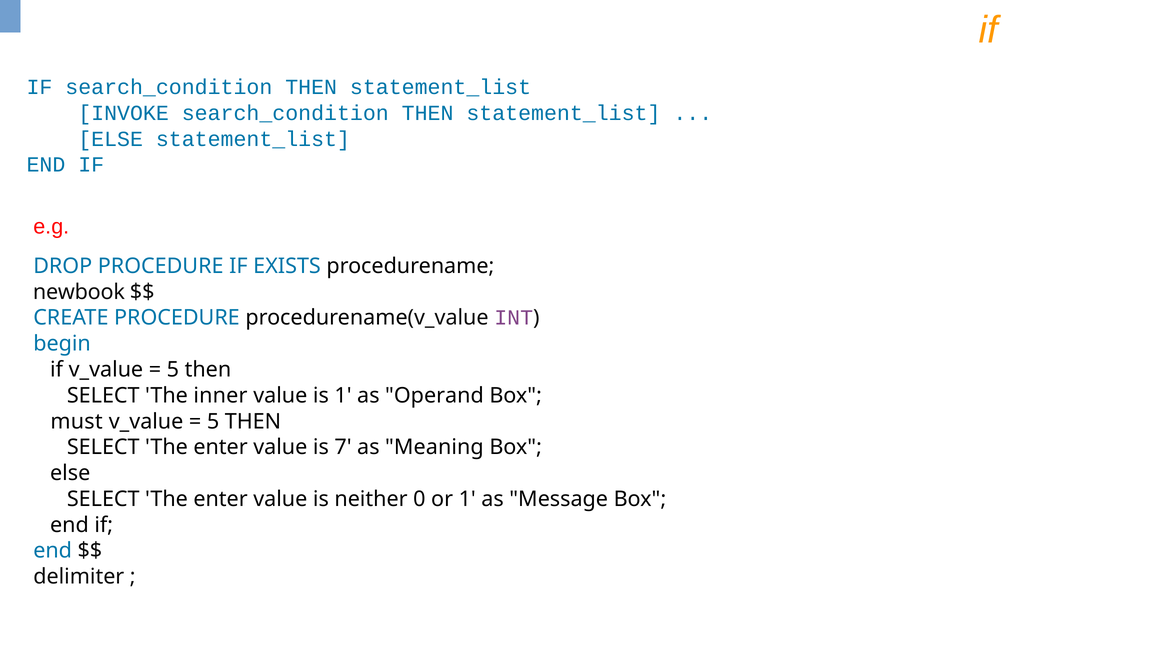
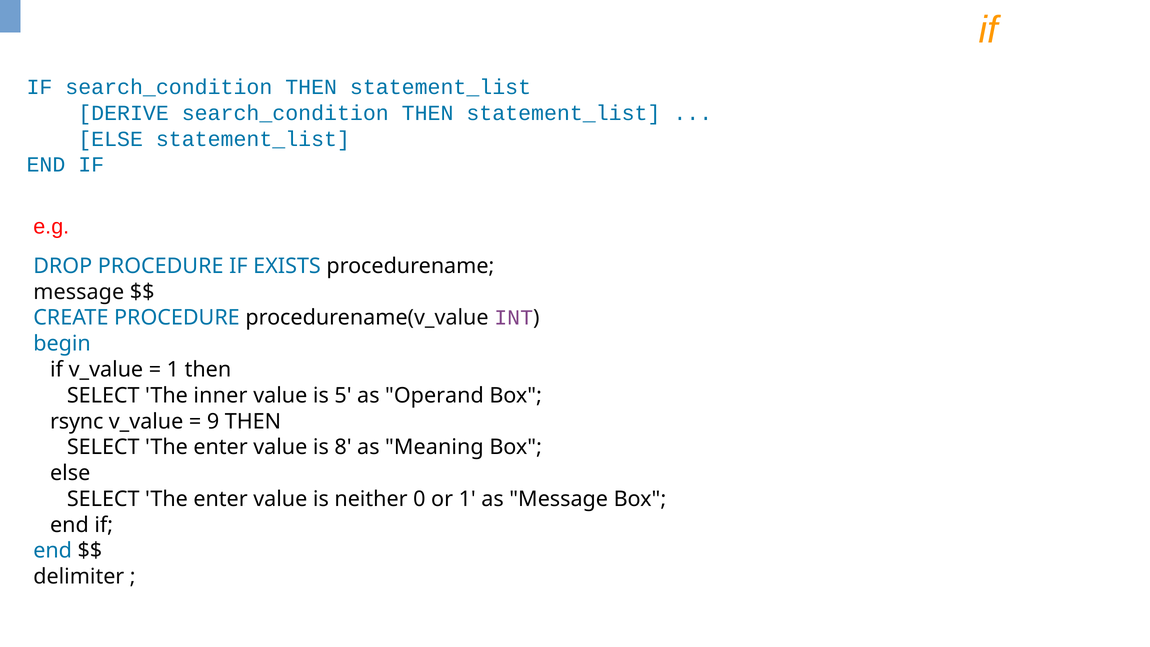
INVOKE: INVOKE -> DERIVE (124, 113)
newbook: newbook -> message (79, 292)
5: 5 -> 1 (173, 370)
is 1: 1 -> 5 (343, 395)
must: must -> rsync (77, 421)
5: 5 -> 9 (213, 421)
7: 7 -> 8 (343, 447)
